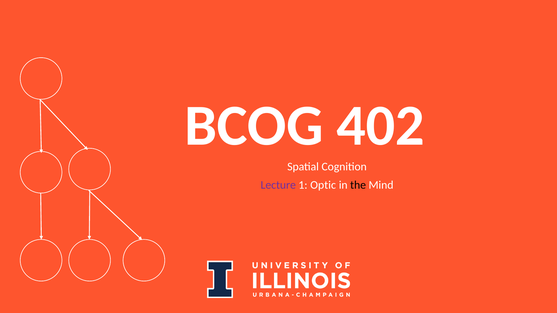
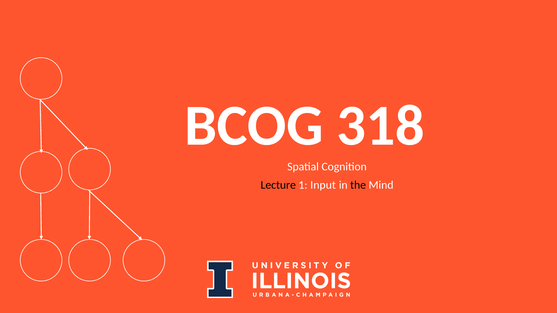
402: 402 -> 318 (381, 126)
Lecture colour: purple -> black (278, 185)
Optic: Optic -> Input (323, 185)
